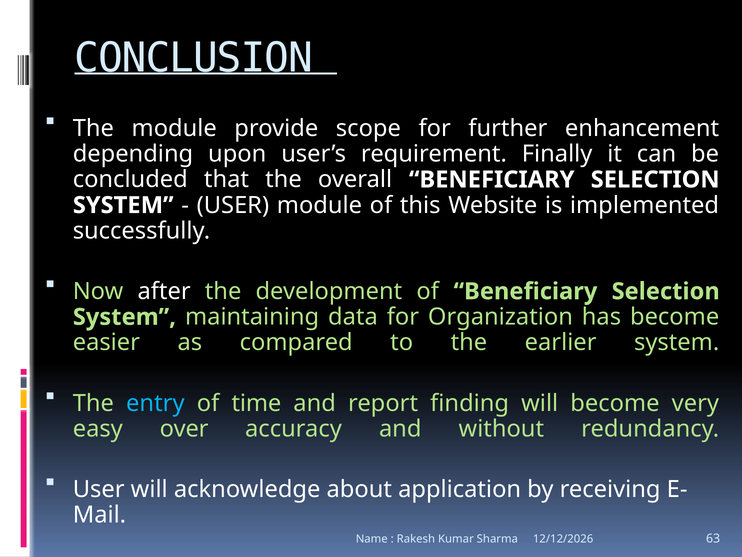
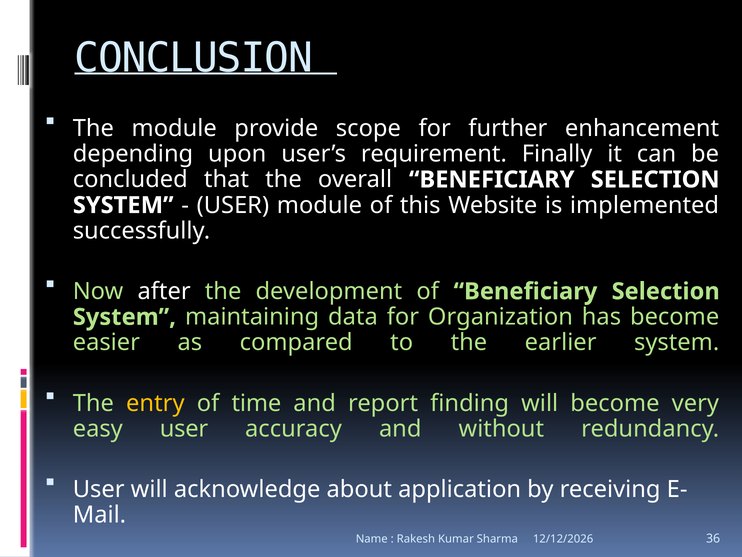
entry colour: light blue -> yellow (155, 403)
easy over: over -> user (184, 428)
63: 63 -> 36 (713, 538)
